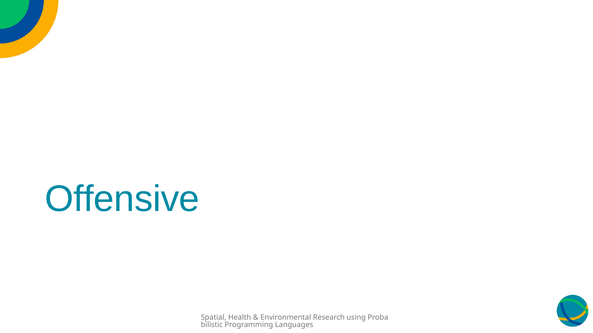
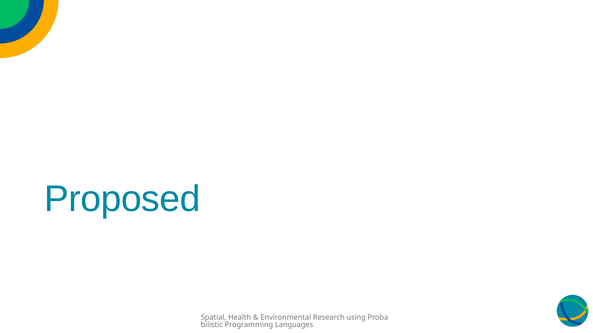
Offensive: Offensive -> Proposed (122, 199)
